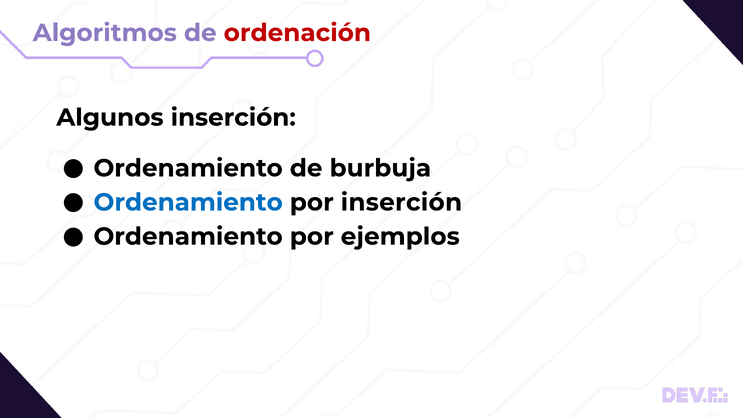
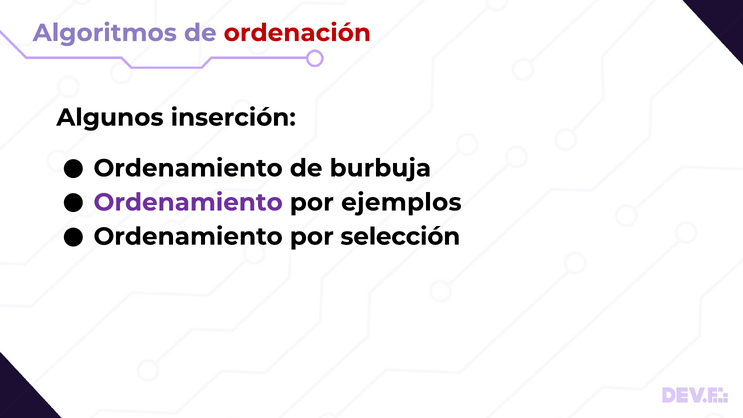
Ordenamiento colour: blue -> purple (188, 202)
por inserción: inserción -> ejemplos (401, 202)
ejemplos: ejemplos -> selección (400, 237)
